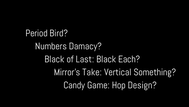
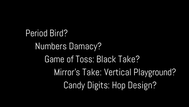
Black: Black -> Game (55, 59)
Last: Last -> Toss (85, 59)
Black Each: Each -> Take (129, 59)
Something: Something -> Playground (155, 72)
Game: Game -> Digits (99, 85)
